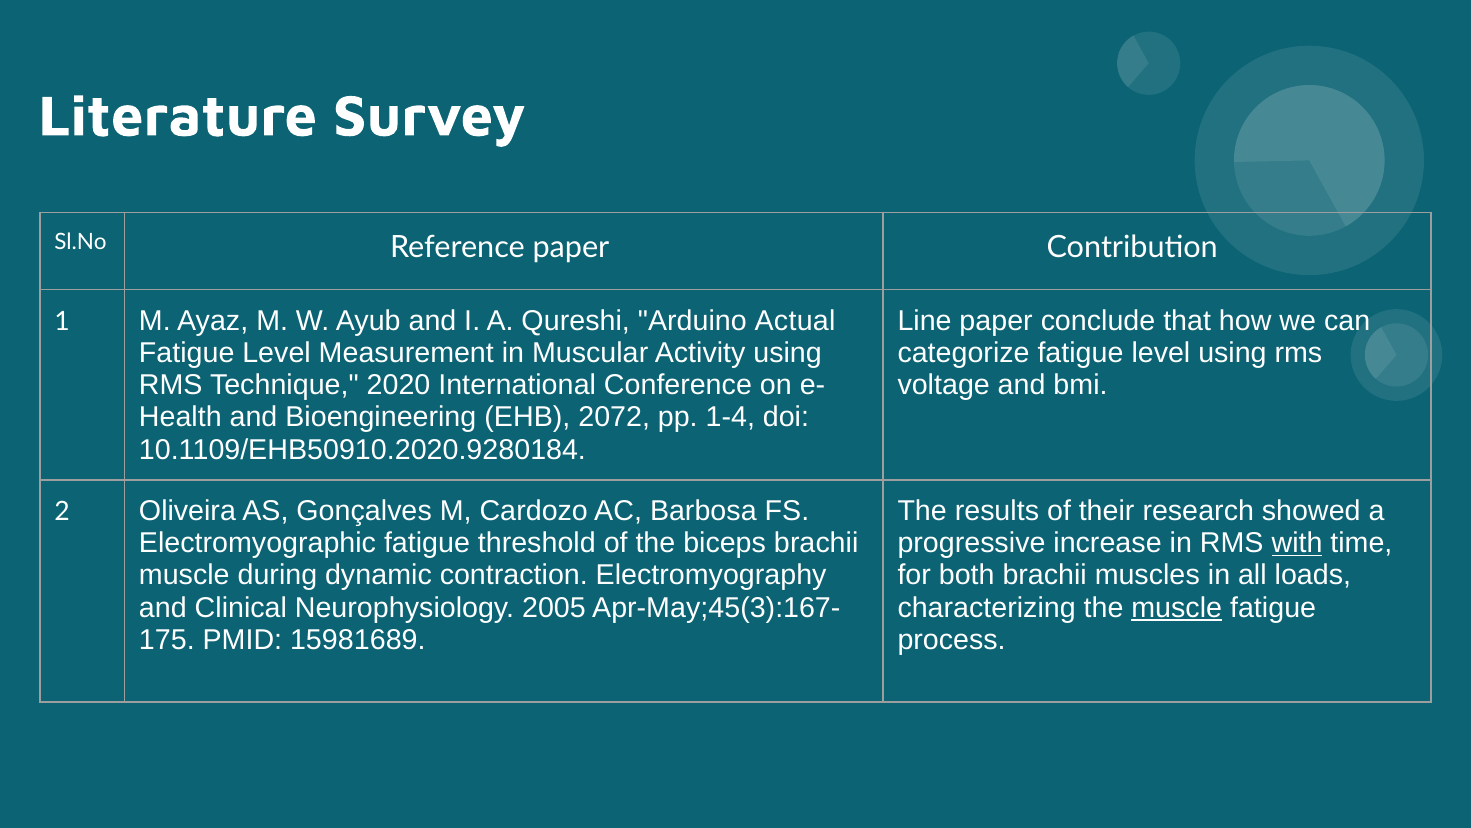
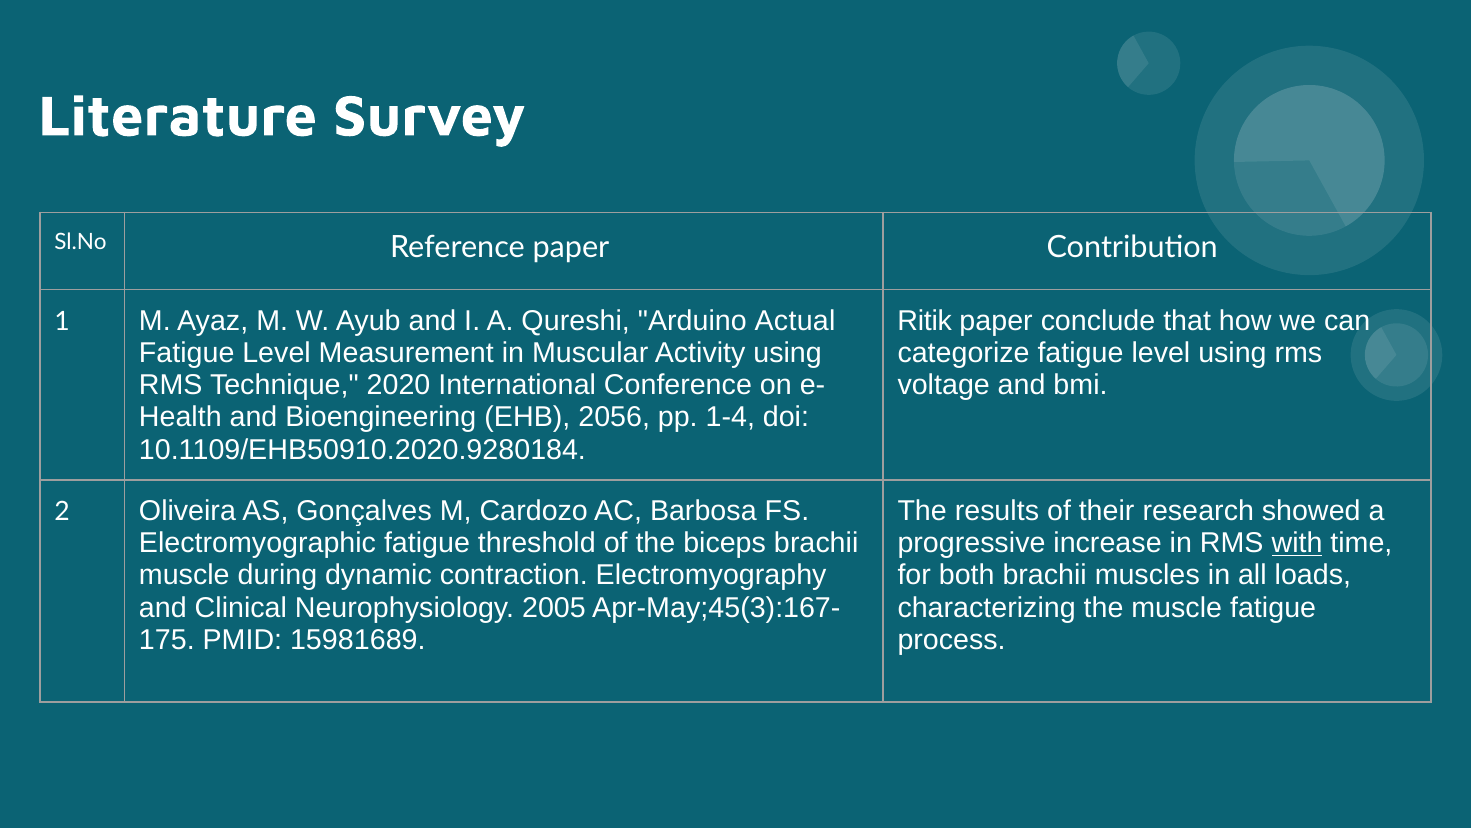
Line: Line -> Ritik (925, 321)
2072: 2072 -> 2056 (614, 417)
muscle underline: present -> none (1177, 607)
